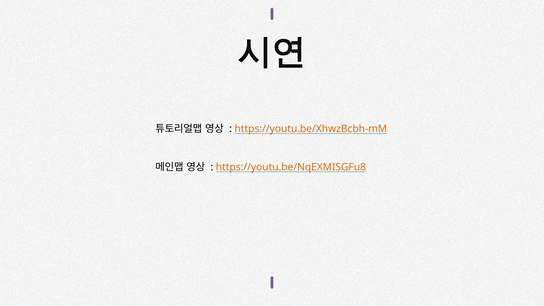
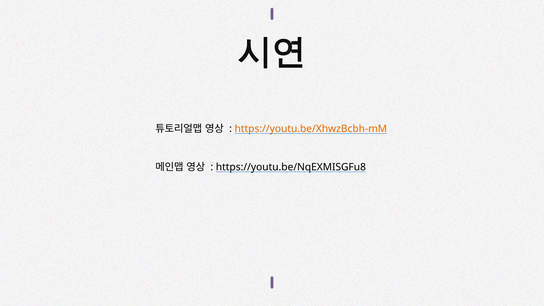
https://youtu.be/NqEXMISGFu8 colour: orange -> black (291, 167)
